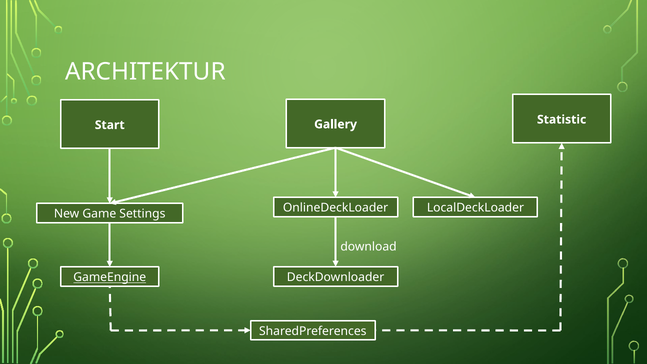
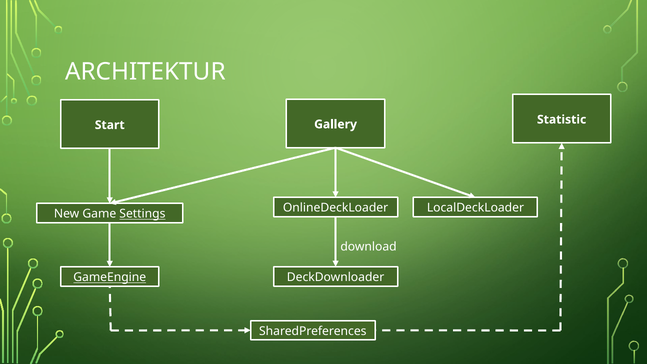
Settings underline: none -> present (142, 214)
